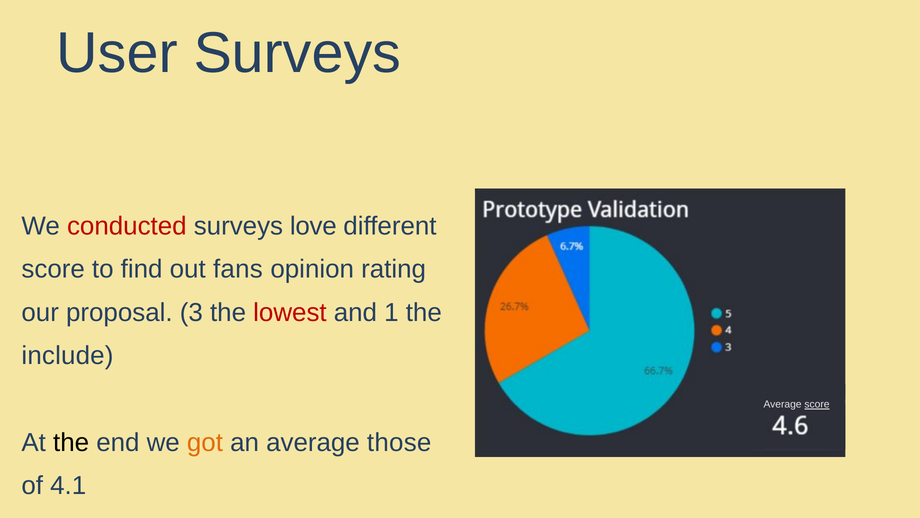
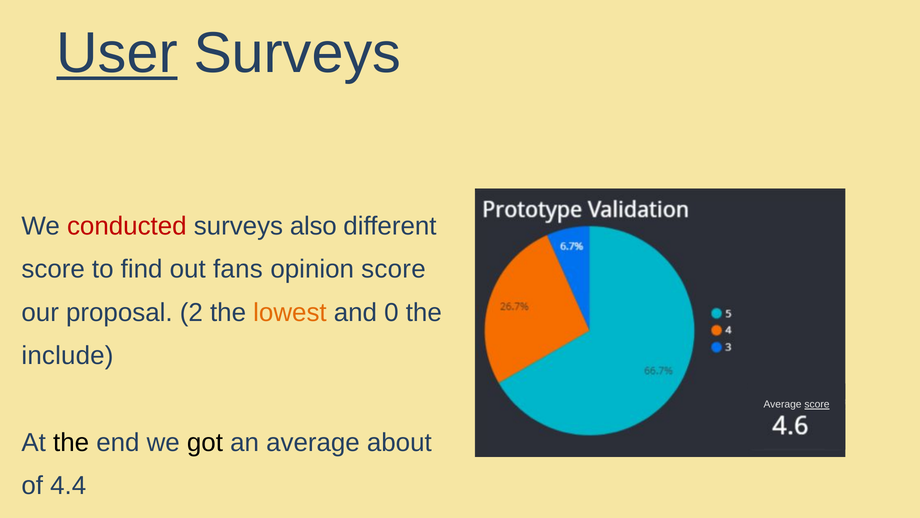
User underline: none -> present (117, 53)
love: love -> also (313, 226)
opinion rating: rating -> score (393, 269)
3: 3 -> 2 (191, 312)
lowest colour: red -> orange (290, 312)
1: 1 -> 0 (391, 312)
got colour: orange -> black (205, 442)
those: those -> about (399, 442)
4.1: 4.1 -> 4.4 (68, 485)
